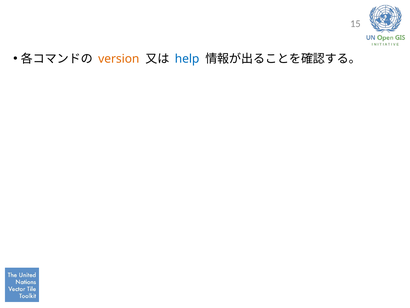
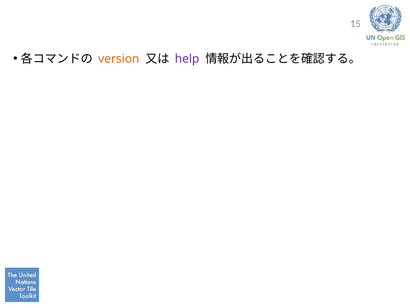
help colour: blue -> purple (187, 59)
